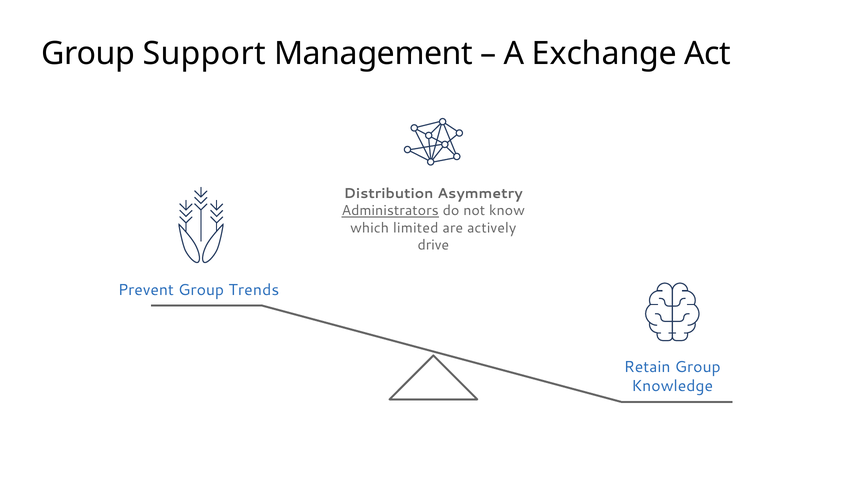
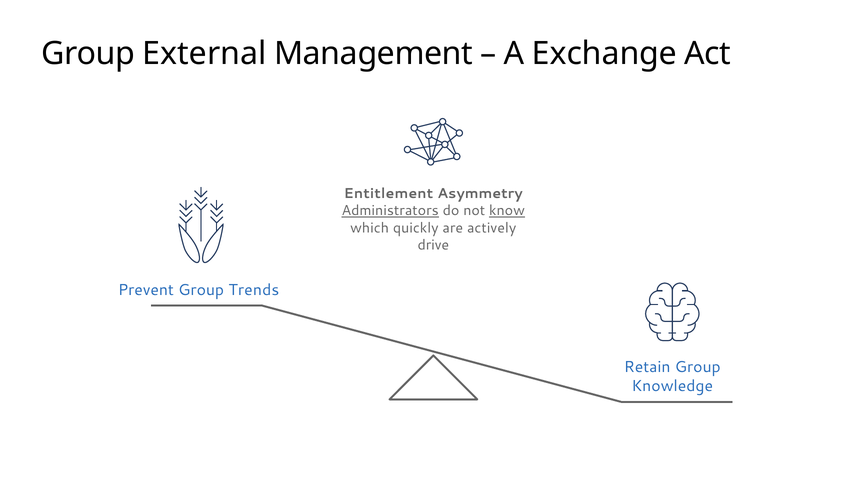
Support: Support -> External (204, 54)
Distribution: Distribution -> Entitlement (388, 193)
know underline: none -> present (507, 211)
limited: limited -> quickly (416, 228)
